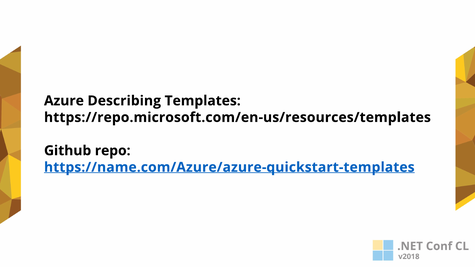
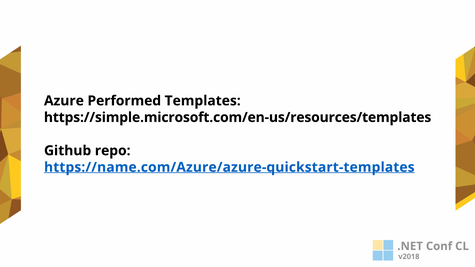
Describing: Describing -> Performed (124, 101)
https://repo.microsoft.com/en-us/resources/templates: https://repo.microsoft.com/en-us/resources/templates -> https://simple.microsoft.com/en-us/resources/templates (238, 117)
